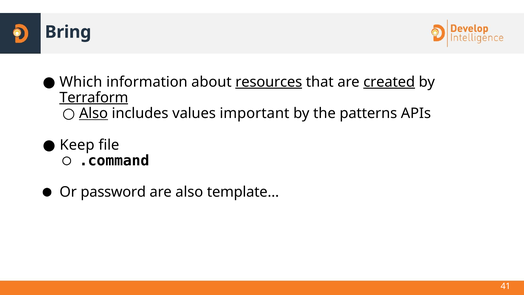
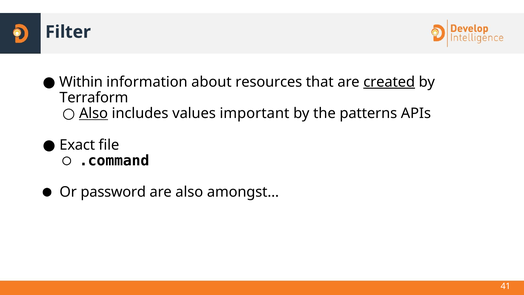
Bring: Bring -> Filter (68, 32)
Which: Which -> Within (81, 82)
resources underline: present -> none (269, 82)
Terraform underline: present -> none (94, 98)
Keep: Keep -> Exact (77, 145)
template…: template… -> amongst… (243, 192)
